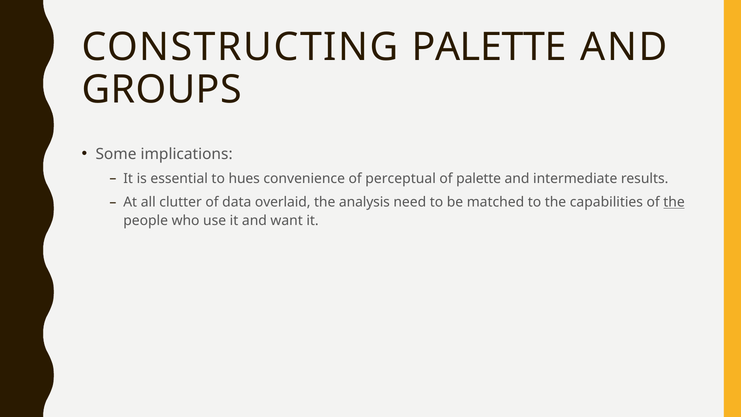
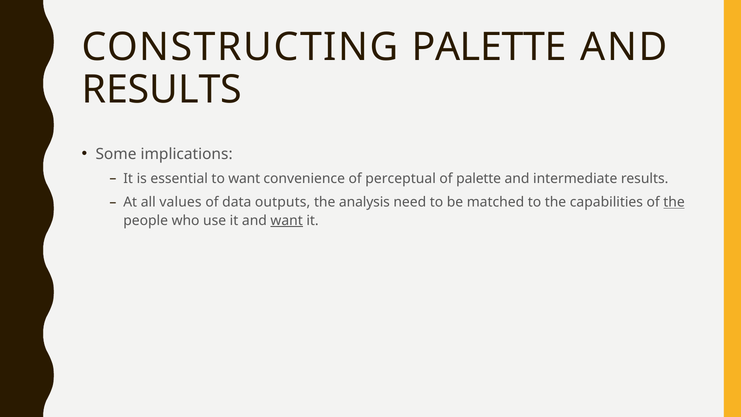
GROUPS: GROUPS -> RESULTS (162, 90)
to hues: hues -> want (244, 178)
clutter: clutter -> values (181, 202)
overlaid: overlaid -> outputs (283, 202)
want underline: none -> present (287, 221)
